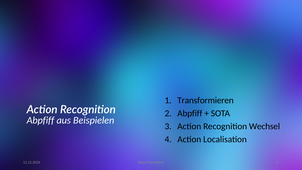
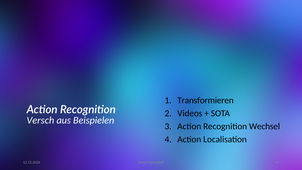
Abpfiff: Abpfiff -> Videos (190, 113)
Abpfiff: Abpfiff -> Versch (40, 120)
